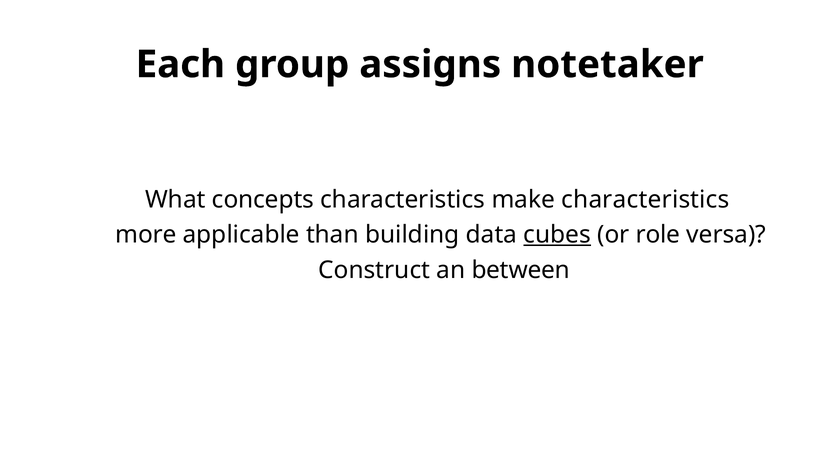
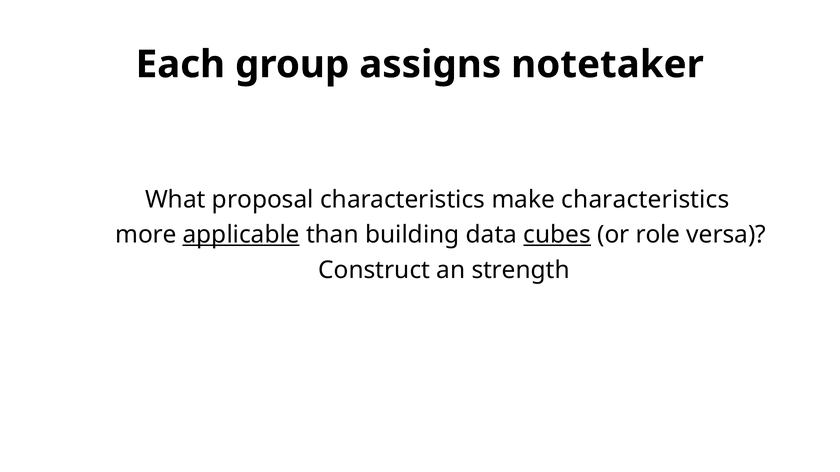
concepts: concepts -> proposal (263, 200)
applicable underline: none -> present (241, 235)
between: between -> strength (521, 270)
